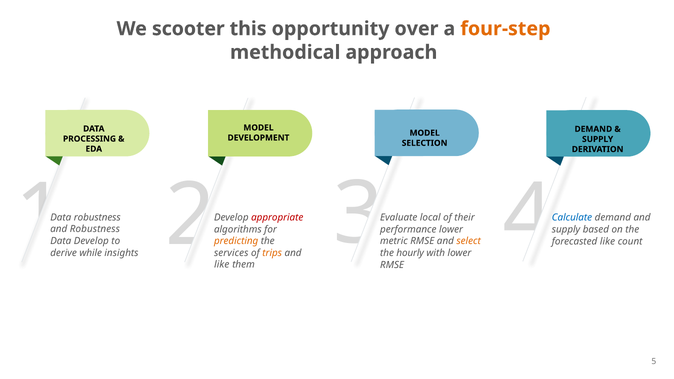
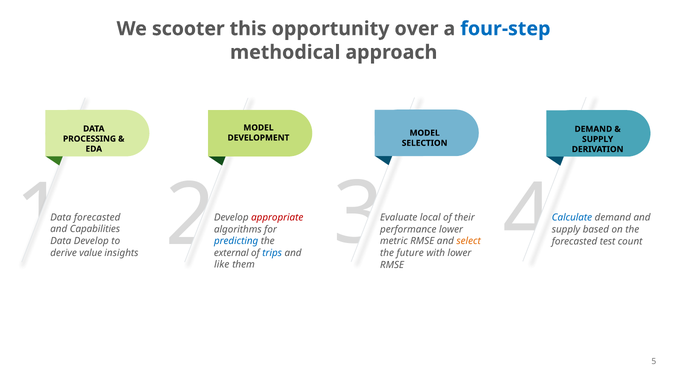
four-step colour: orange -> blue (505, 29)
robustness: robustness -> forecasted (97, 217)
Robustness: Robustness -> Capabilities (95, 229)
predicting colour: orange -> blue (236, 241)
forecasted like: like -> test (608, 241)
while: while -> value (91, 253)
services: services -> external (231, 253)
trips colour: orange -> blue (272, 253)
hourly: hourly -> future (410, 253)
